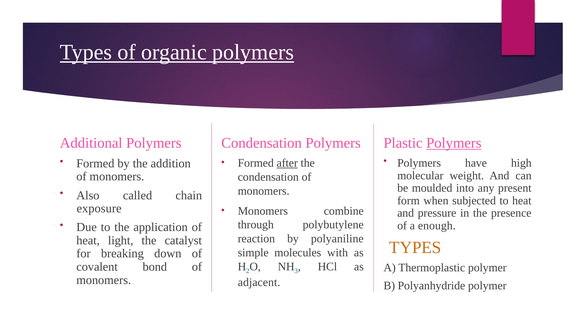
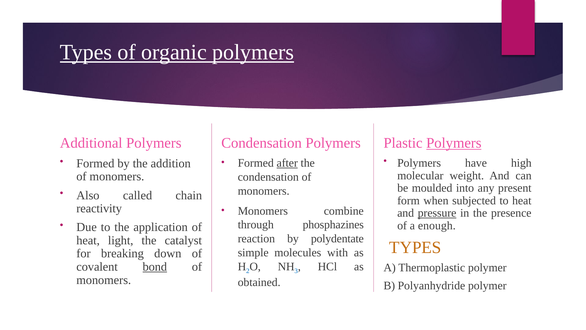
exposure: exposure -> reactivity (99, 208)
pressure underline: none -> present (437, 213)
polybutylene: polybutylene -> phosphazines (333, 225)
polyaniline: polyaniline -> polydentate (337, 238)
bond underline: none -> present (155, 266)
adjacent: adjacent -> obtained (259, 282)
